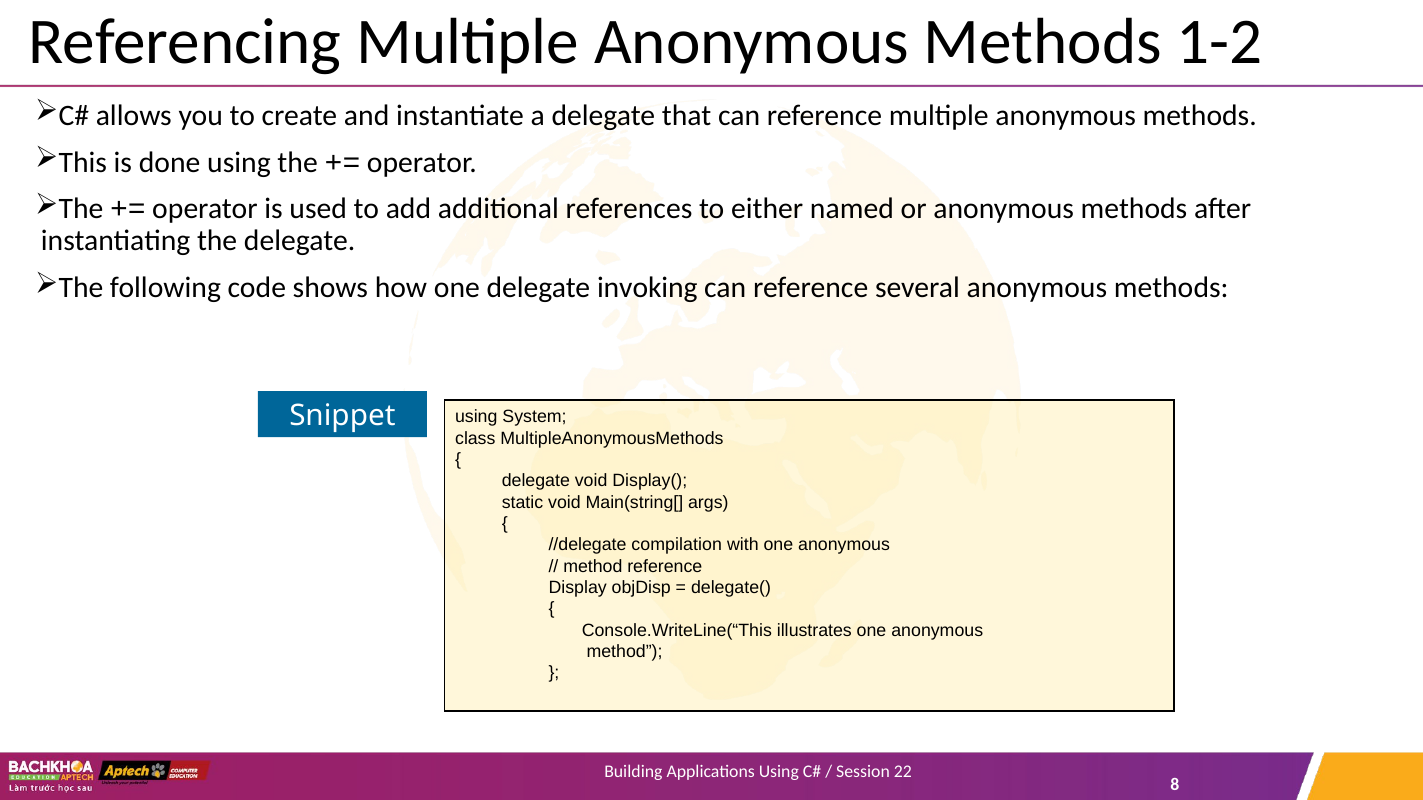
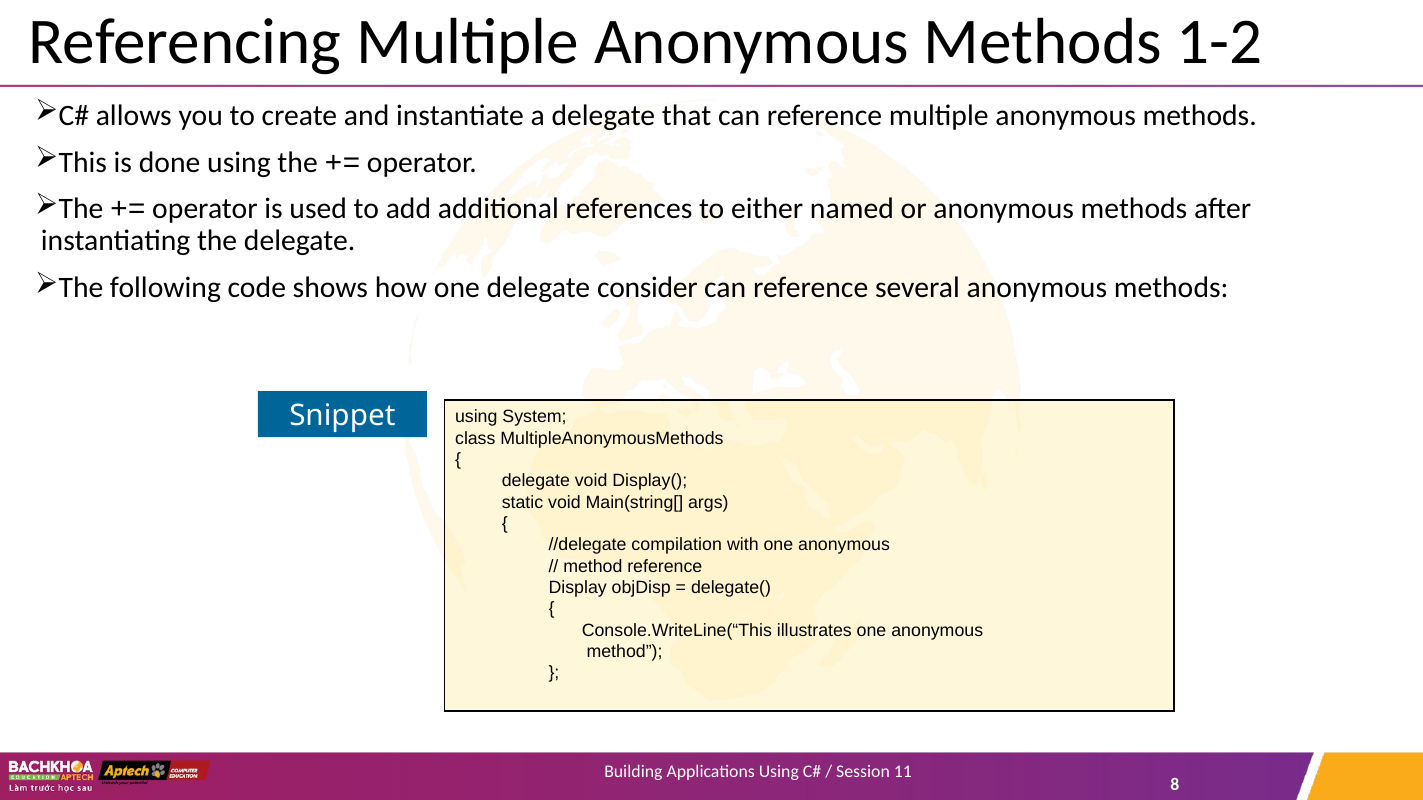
invoking: invoking -> consider (647, 288)
22: 22 -> 11 (903, 772)
